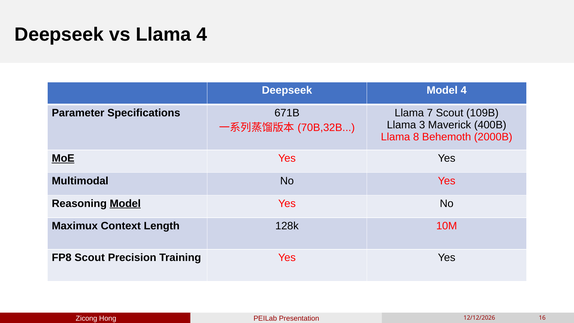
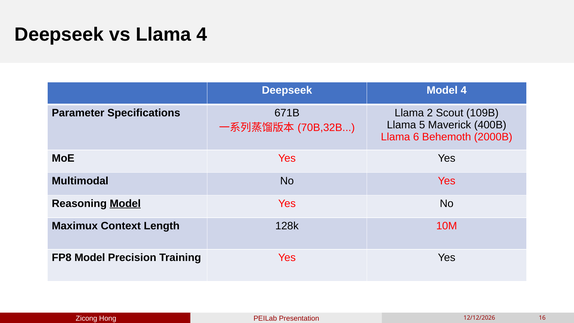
7: 7 -> 2 (430, 113)
3: 3 -> 5 (422, 125)
8: 8 -> 6 (416, 137)
MoE underline: present -> none (63, 158)
FP8 Scout: Scout -> Model (90, 258)
